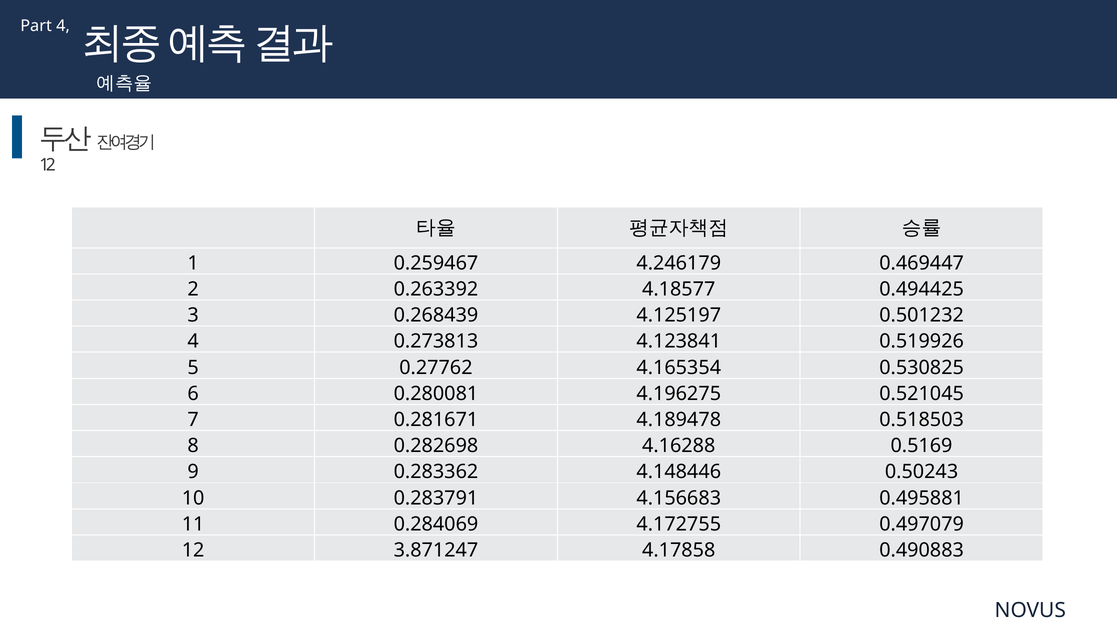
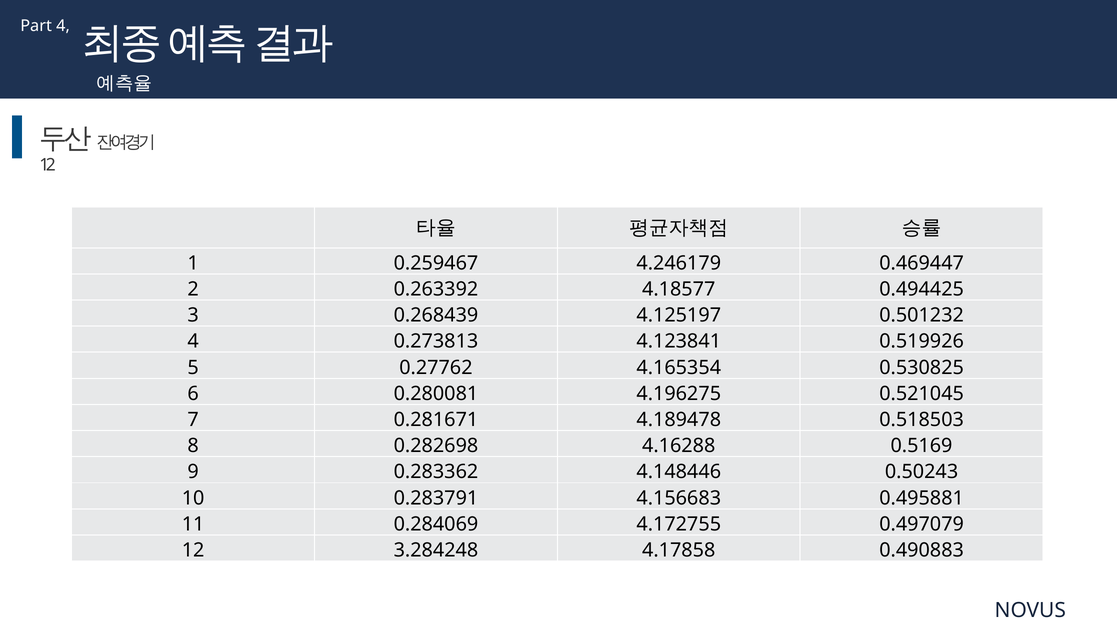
3.871247: 3.871247 -> 3.284248 (436, 551)
